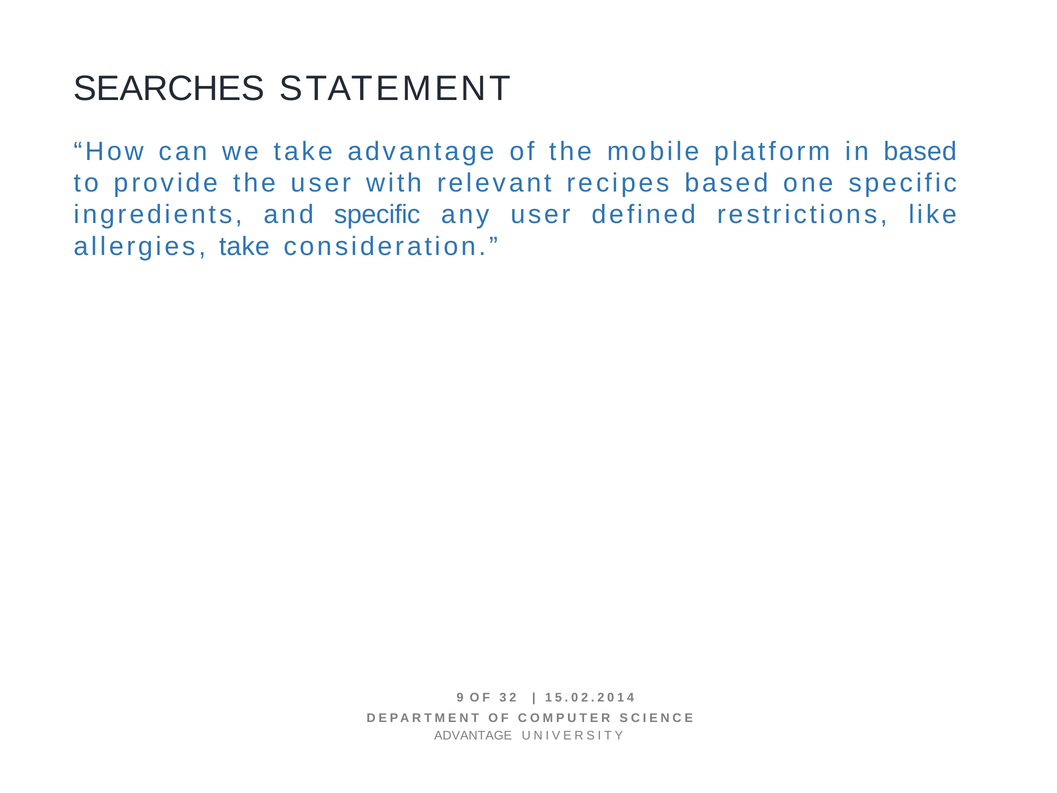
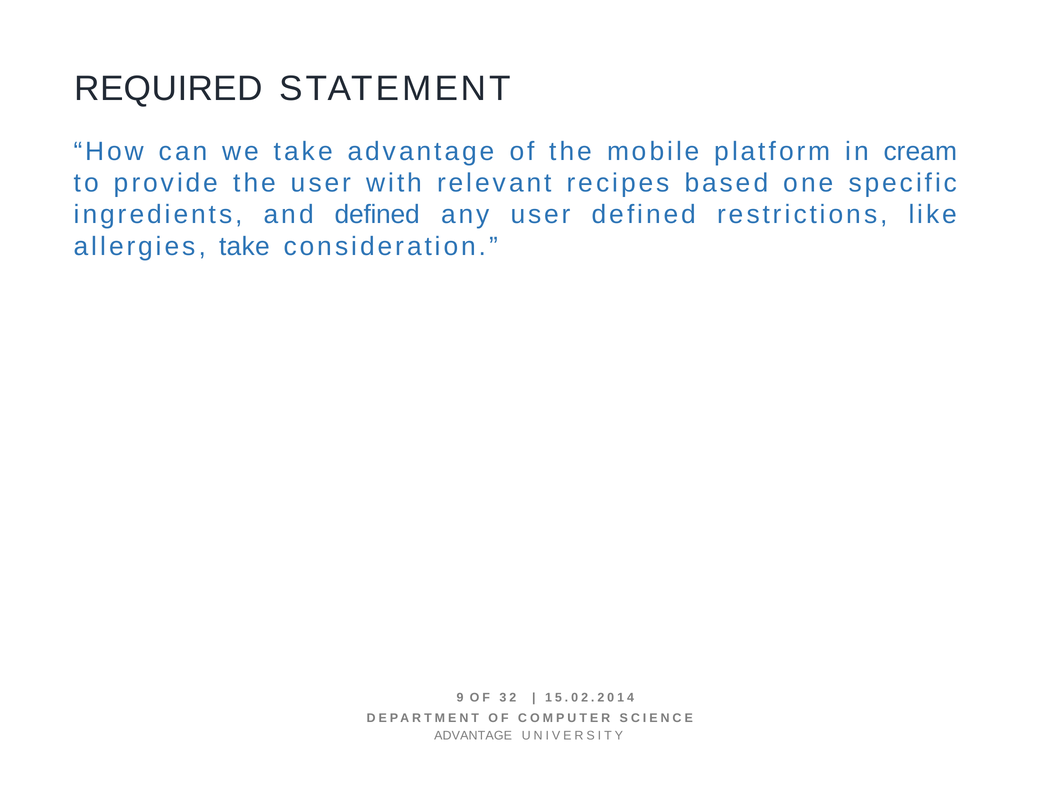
SEARCHES: SEARCHES -> REQUIRED (169, 89)
in based: based -> cream (920, 151)
and specific: specific -> defined (377, 215)
